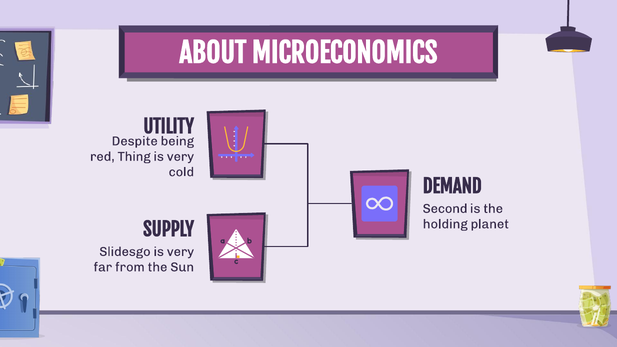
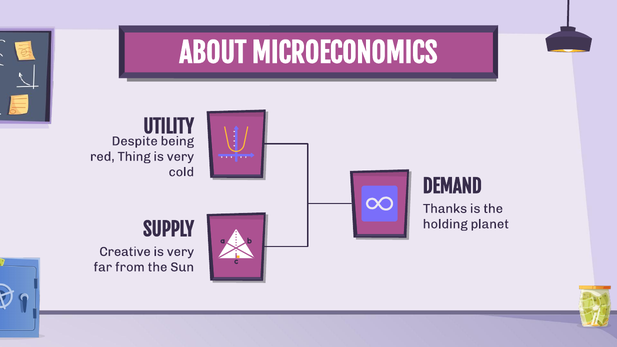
Second: Second -> Thanks (445, 209)
Slidesgo: Slidesgo -> Creative (125, 252)
